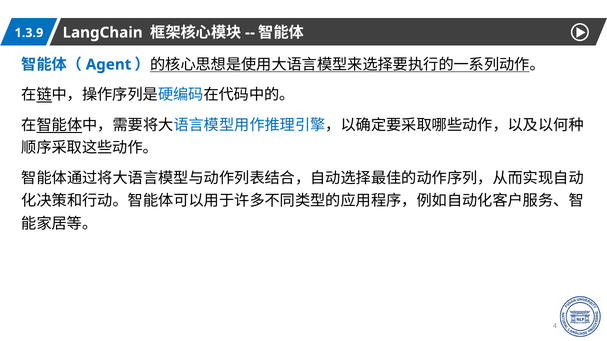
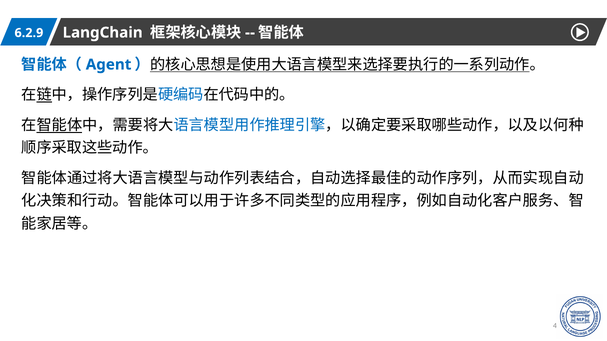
1.3.9: 1.3.9 -> 6.2.9 (29, 33)
